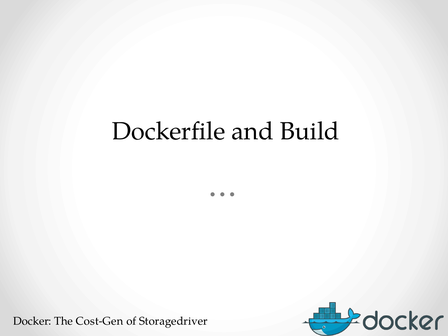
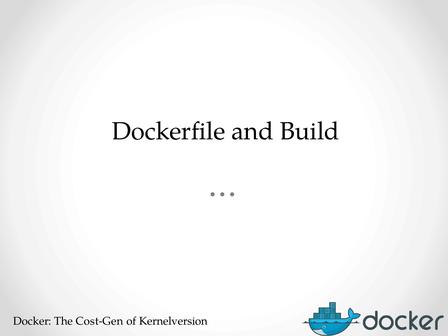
Storagedriver: Storagedriver -> Kernelversion (173, 321)
